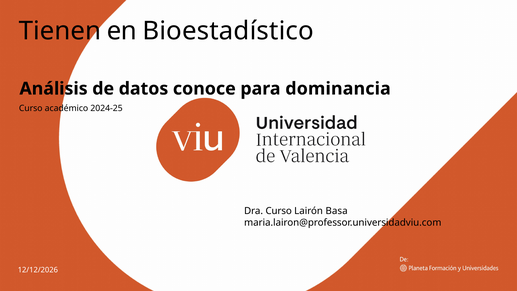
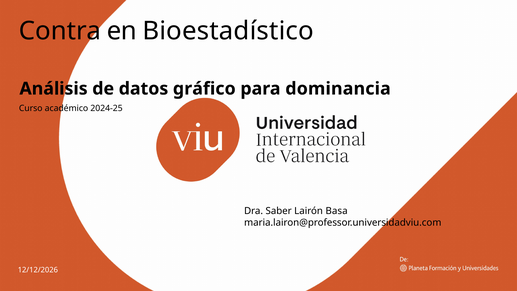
Tienen: Tienen -> Contra (60, 31)
conoce: conoce -> gráfico (204, 89)
Dra Curso: Curso -> Saber (279, 211)
